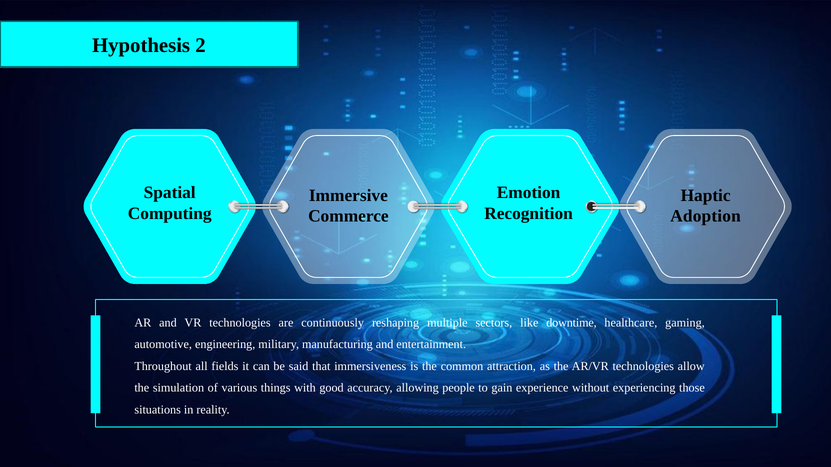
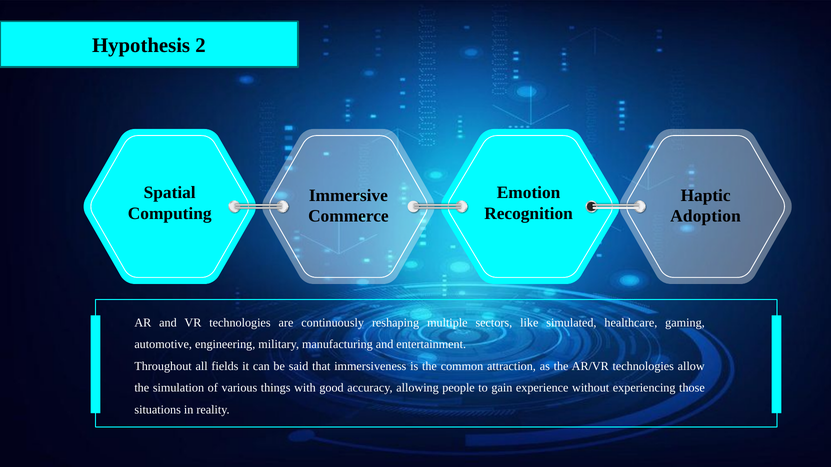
downtime: downtime -> simulated (571, 323)
